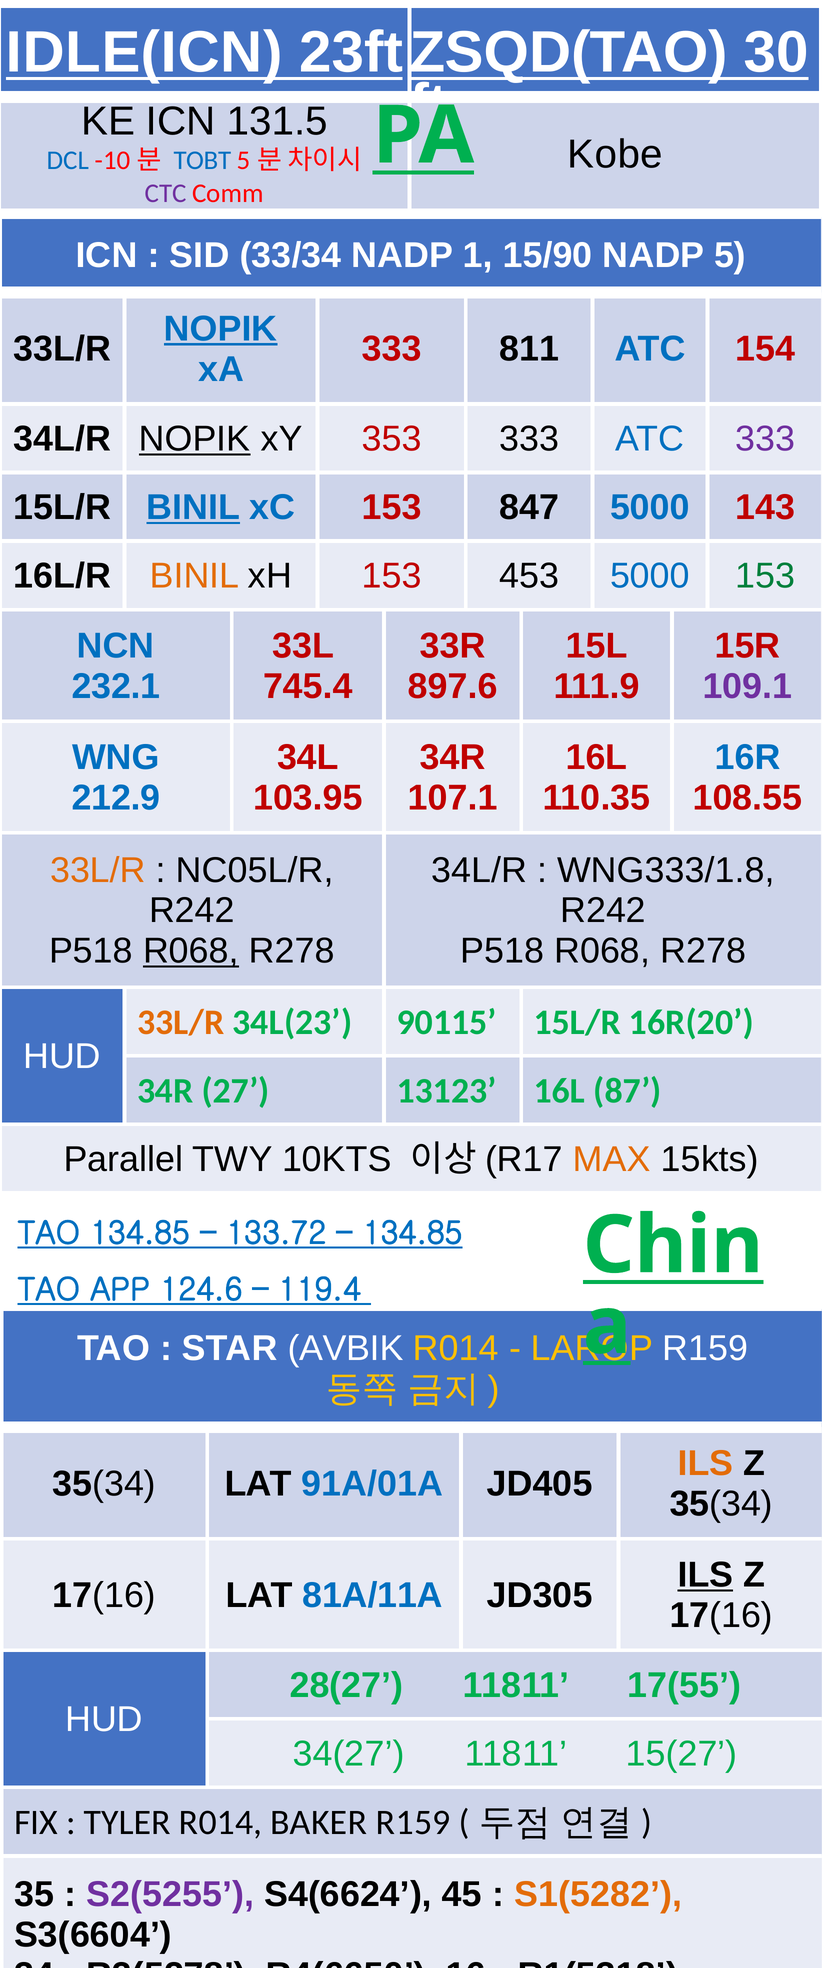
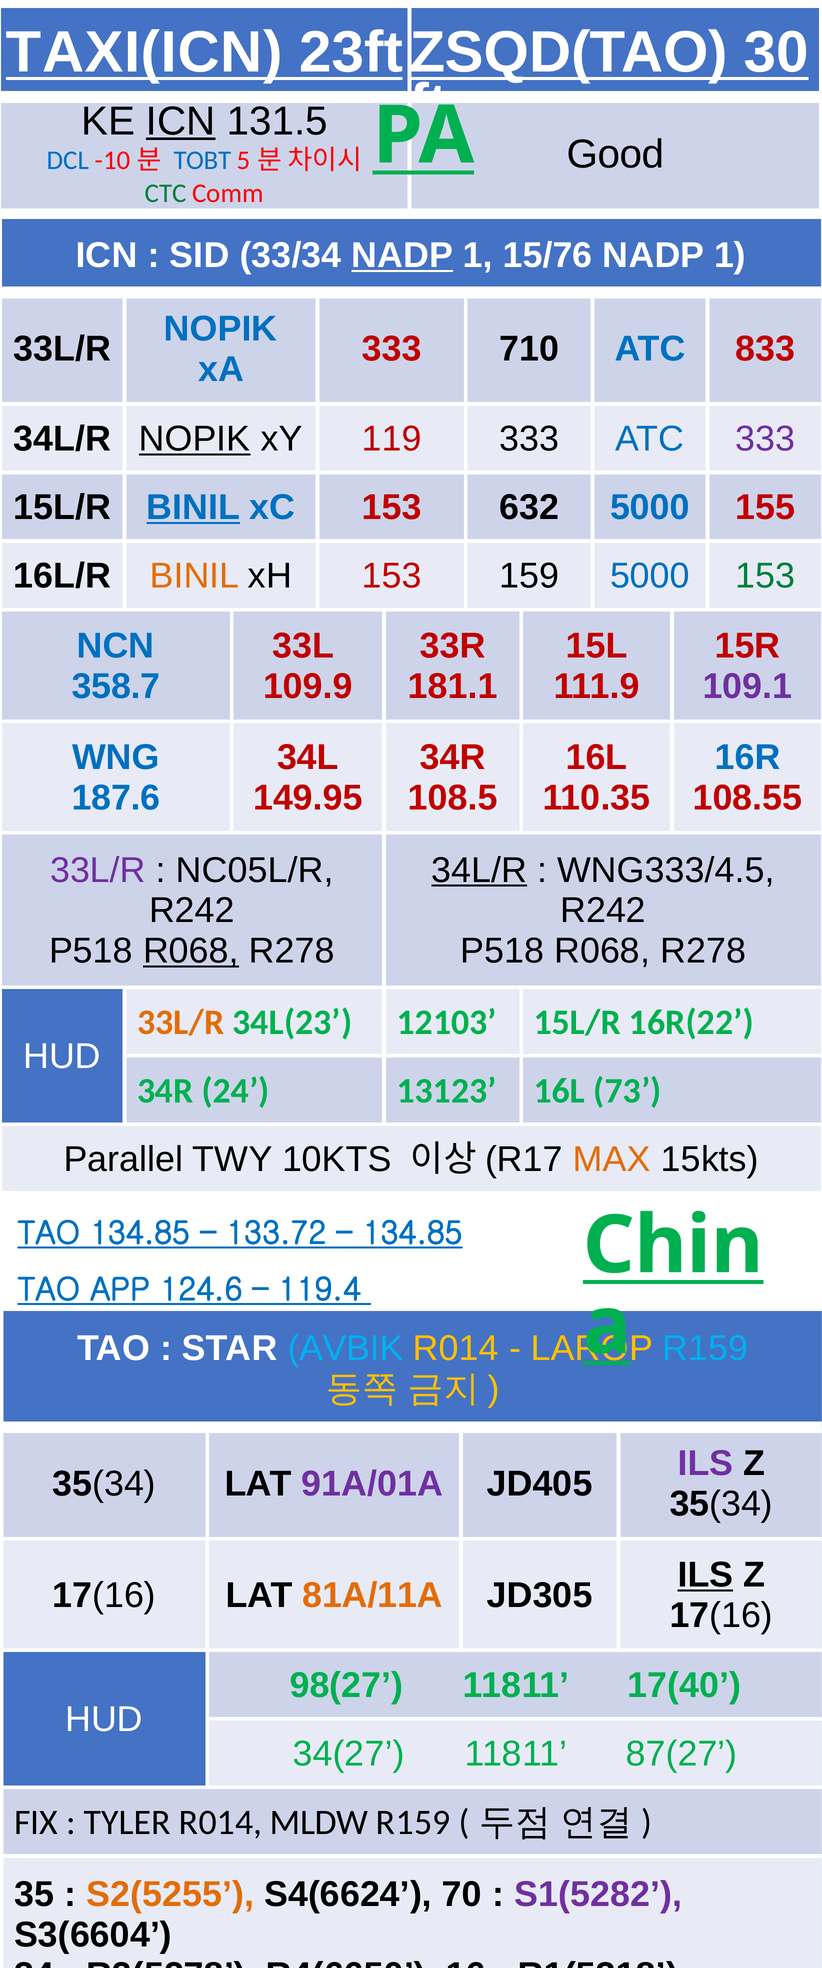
IDLE(ICN: IDLE(ICN -> TAXI(ICN (144, 52)
ICN underline: none -> present (181, 121)
Kobe: Kobe -> Good (616, 154)
CTC colour: purple -> green (166, 193)
NADP underline: none -> present (402, 255)
15/90: 15/90 -> 15/76 (548, 255)
5: 5 -> 1 (730, 255)
NOPIK underline: present -> none (221, 329)
811: 811 -> 710 (529, 349)
154: 154 -> 833 (765, 349)
353: 353 -> 119 (392, 439)
847: 847 -> 632 (529, 507)
143: 143 -> 155 (765, 507)
453: 453 -> 159 (529, 576)
232.1: 232.1 -> 358.7 (116, 686)
745.4: 745.4 -> 109.9 (308, 686)
897.6: 897.6 -> 181.1 (453, 686)
212.9: 212.9 -> 187.6 (116, 797)
103.95: 103.95 -> 149.95 (308, 797)
107.1: 107.1 -> 108.5 (453, 797)
33L/R colour: orange -> purple (98, 870)
34L/R underline: none -> present (479, 870)
WNG333/1.8: WNG333/1.8 -> WNG333/4.5 (666, 870)
90115: 90115 -> 12103 (447, 1022)
16R(20: 16R(20 -> 16R(22 (691, 1022)
27: 27 -> 24 (235, 1090)
87: 87 -> 73 (627, 1090)
AVBIK colour: white -> light blue (346, 1348)
R159 colour: white -> light blue (705, 1348)
ILS colour: orange -> purple (705, 1463)
91A/01A colour: blue -> purple (372, 1483)
81A/11A colour: blue -> orange (373, 1594)
28(27: 28(27 -> 98(27 (346, 1684)
17(55: 17(55 -> 17(40 (684, 1684)
15(27: 15(27 -> 87(27 (682, 1753)
BAKER: BAKER -> MLDW (319, 1821)
S2(5255 colour: purple -> orange (170, 1893)
45: 45 -> 70 (462, 1893)
S1(5282 colour: orange -> purple (598, 1893)
